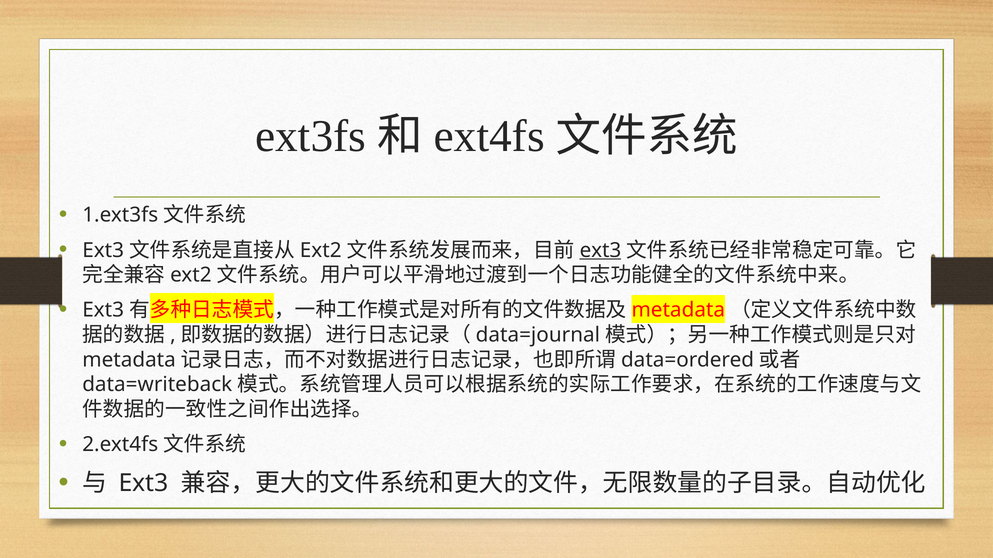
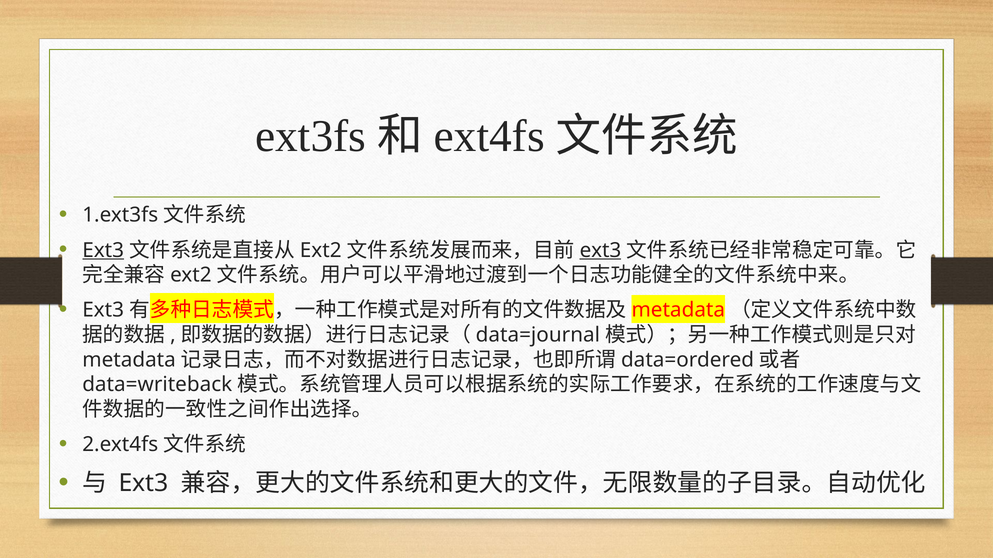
Ext3 underline: none -> present (103, 250)
